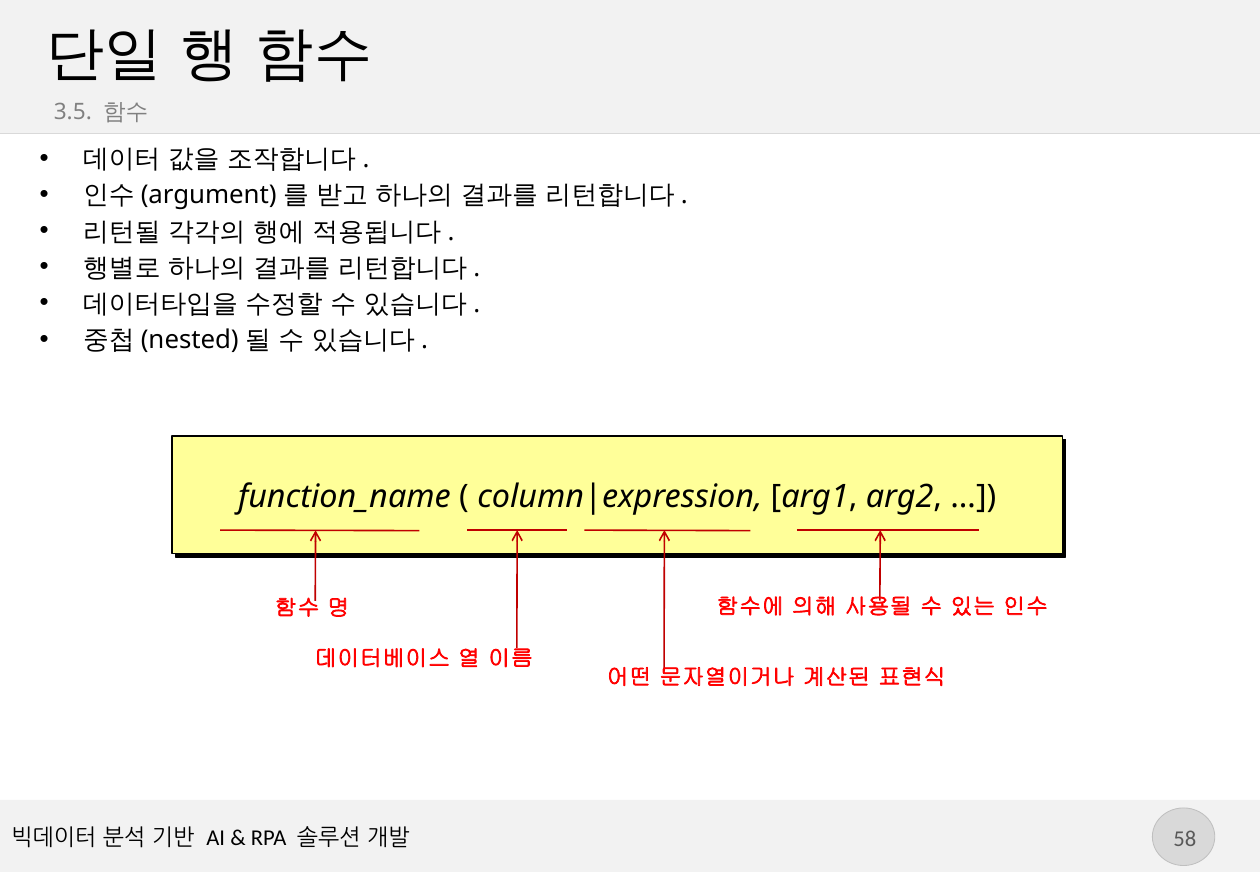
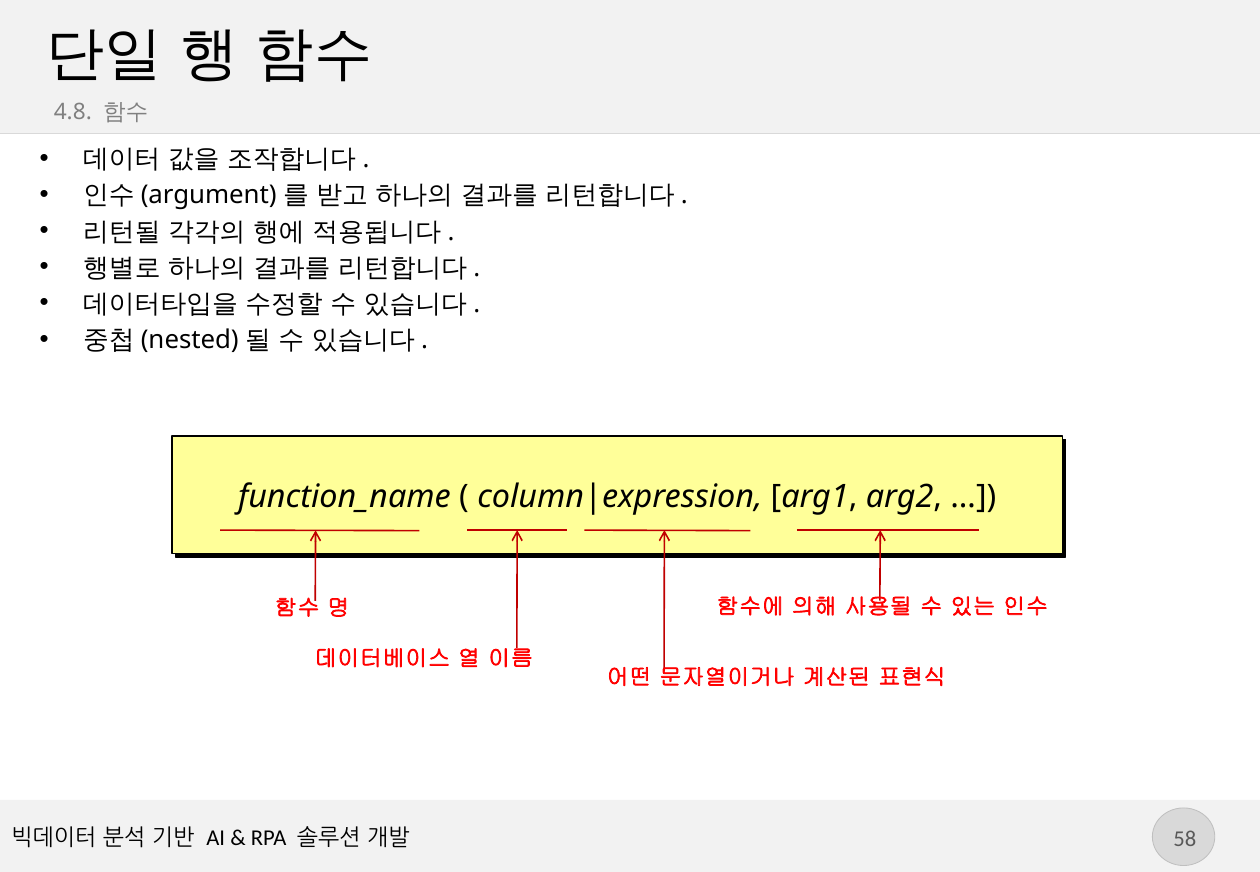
3.5: 3.5 -> 4.8 (73, 113)
